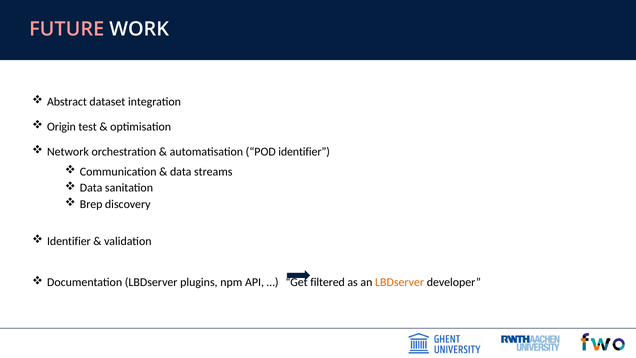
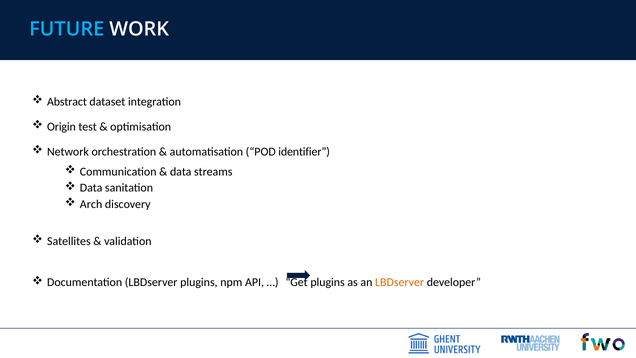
FUTURE colour: pink -> light blue (67, 29)
Brep: Brep -> Arch (91, 204)
Identifier: Identifier -> Satellites (69, 241)
filtered: filtered -> plugins (328, 282)
